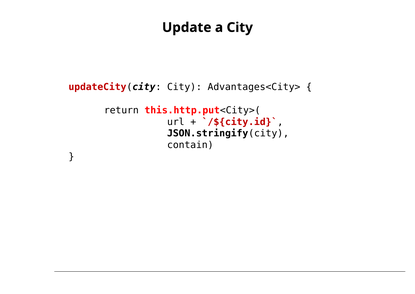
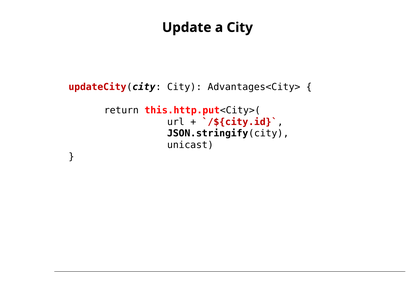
contain: contain -> unicast (190, 145)
